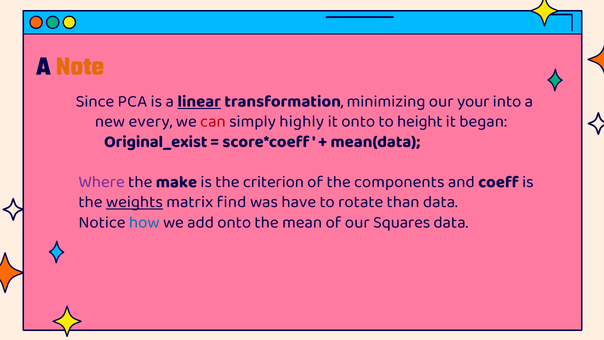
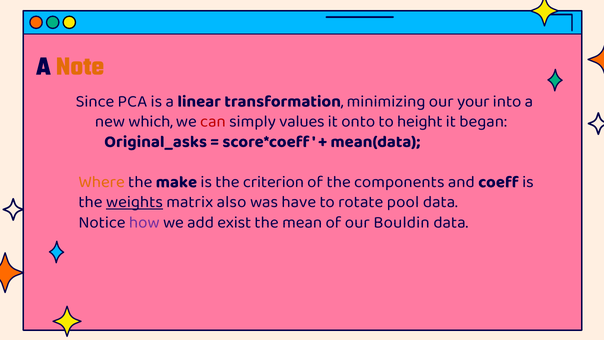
linear underline: present -> none (199, 101)
every: every -> which (151, 121)
highly: highly -> values (302, 121)
Original_exist: Original_exist -> Original_asks (156, 141)
Where colour: purple -> orange (102, 182)
find: find -> also (232, 202)
than: than -> pool (403, 202)
how colour: blue -> purple (144, 222)
add onto: onto -> exist (234, 222)
Squares: Squares -> Bouldin (402, 222)
